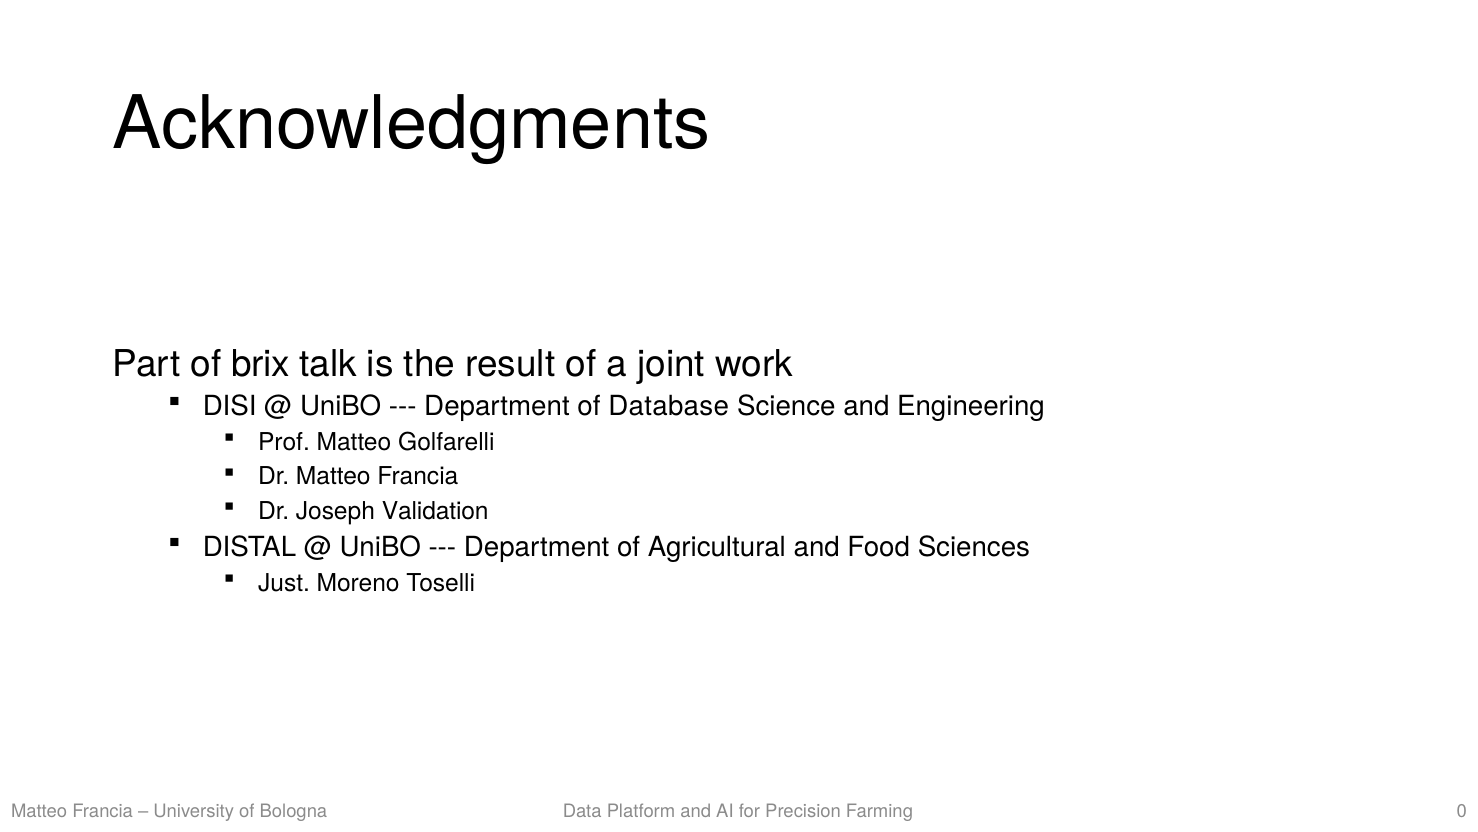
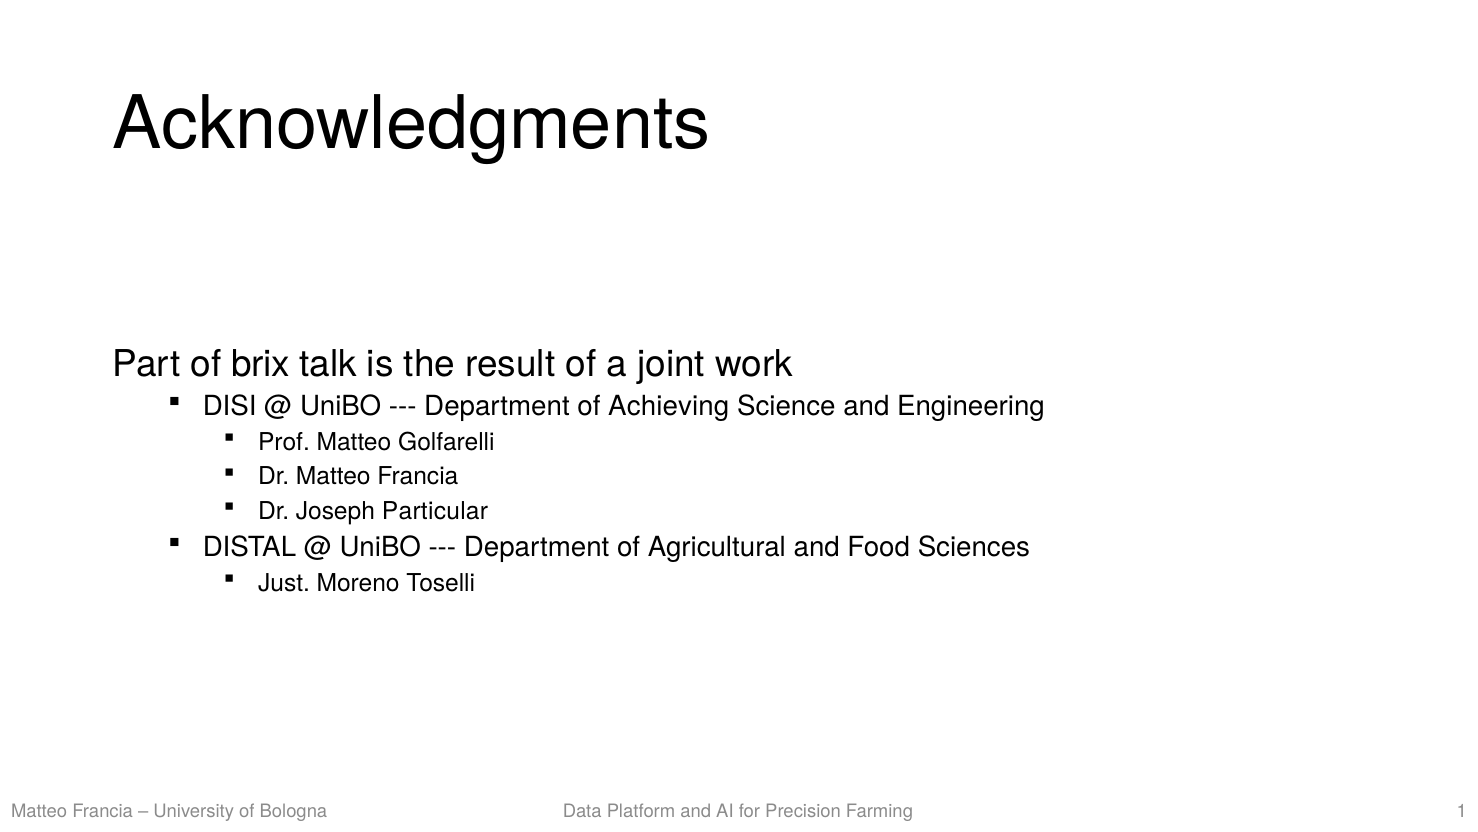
Database: Database -> Achieving (669, 406)
Validation: Validation -> Particular (435, 511)
0: 0 -> 1 (1462, 810)
